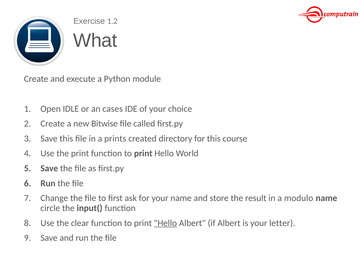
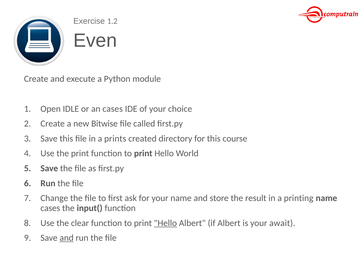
What: What -> Even (95, 41)
modulo: modulo -> printing (299, 198)
circle: circle -> cases (50, 208)
letter: letter -> await (282, 223)
and underline: none -> present (67, 238)
